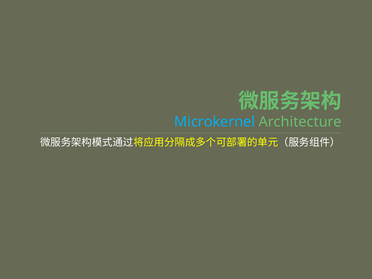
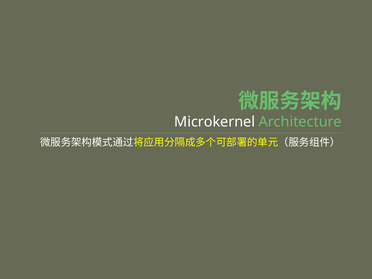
Microkernel colour: light blue -> white (215, 122)
